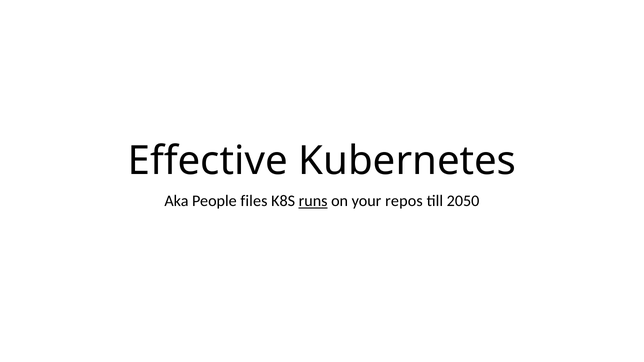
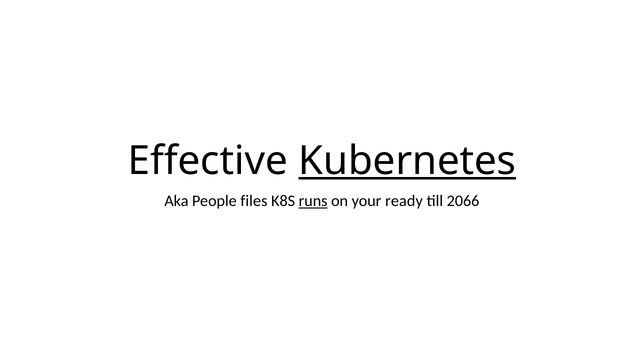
Kubernetes underline: none -> present (407, 161)
repos: repos -> ready (404, 201)
2050: 2050 -> 2066 (463, 201)
